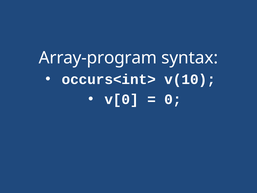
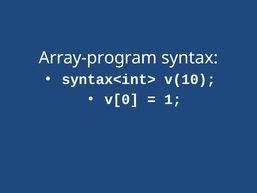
occurs<int>: occurs<int> -> syntax<int> (109, 79)
0: 0 -> 1 (173, 99)
